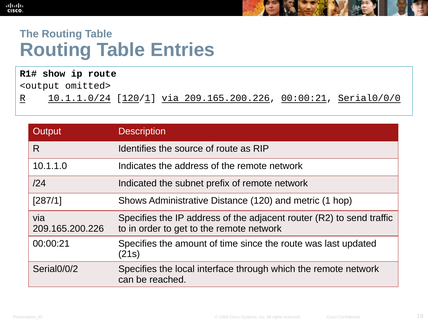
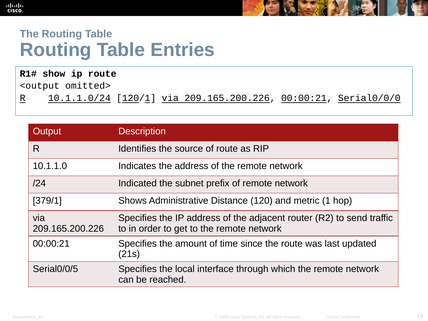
287/1: 287/1 -> 379/1 (47, 201)
Serial0/0/2: Serial0/0/2 -> Serial0/0/5 (55, 269)
